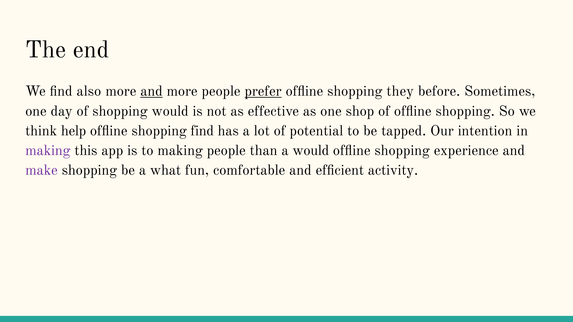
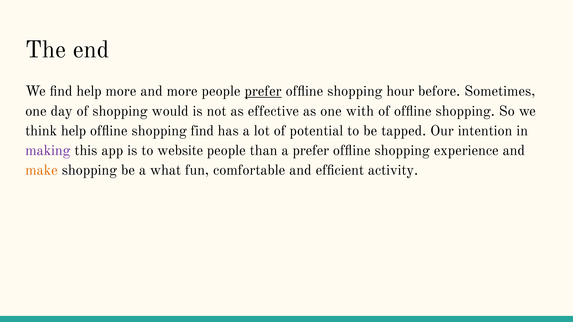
find also: also -> help (89, 91)
and underline: present -> none (152, 91)
they: they -> hour (400, 91)
shop: shop -> with (360, 111)
to making: making -> website (180, 151)
a would: would -> prefer (311, 151)
make colour: purple -> orange (42, 170)
